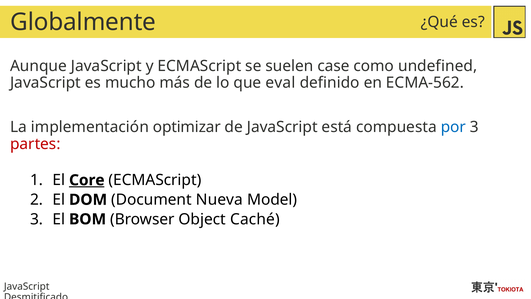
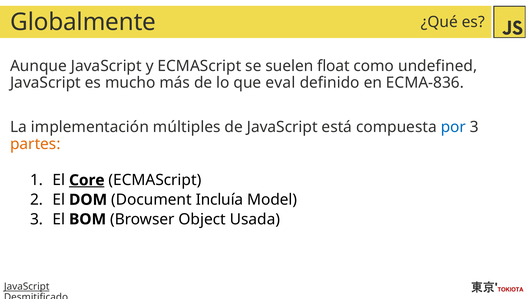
case: case -> float (333, 66)
ECMA-562: ECMA-562 -> ECMA-836 (425, 83)
optimizar: optimizar -> múltiples (187, 127)
partes colour: red -> orange (35, 144)
Nueva: Nueva -> Incluía (219, 200)
Caché: Caché -> Usada (255, 219)
JavaScript underline: none -> present (27, 286)
